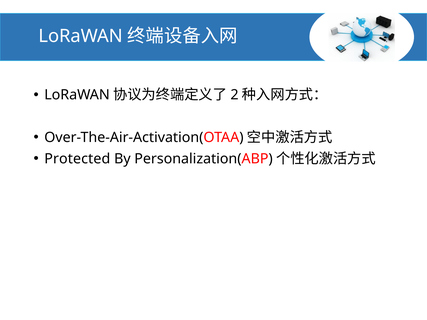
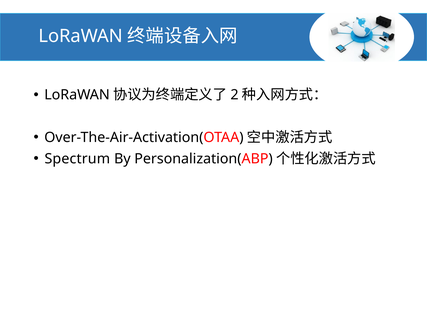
Protected: Protected -> Spectrum (77, 159)
